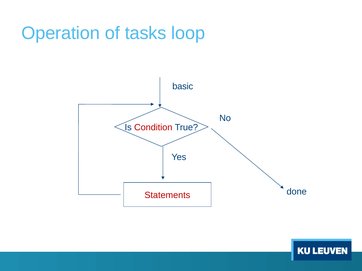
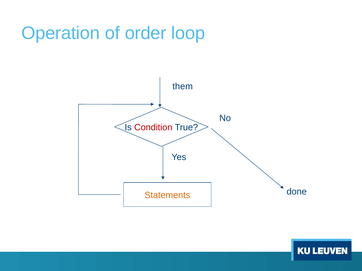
tasks: tasks -> order (146, 33)
basic: basic -> them (183, 86)
Statements colour: red -> orange (167, 196)
